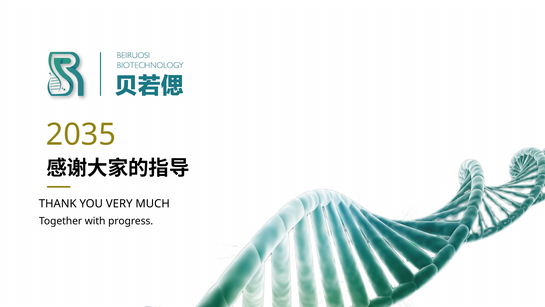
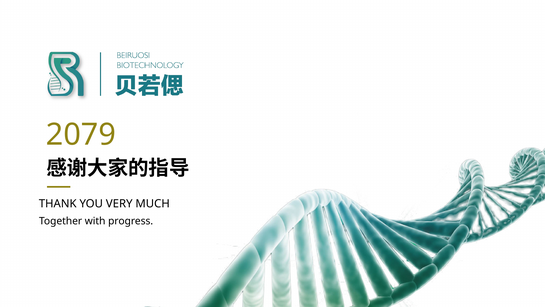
2035: 2035 -> 2079 (81, 135)
